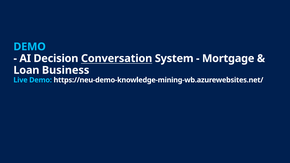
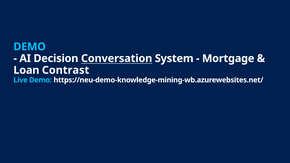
Business: Business -> Contrast (66, 70)
